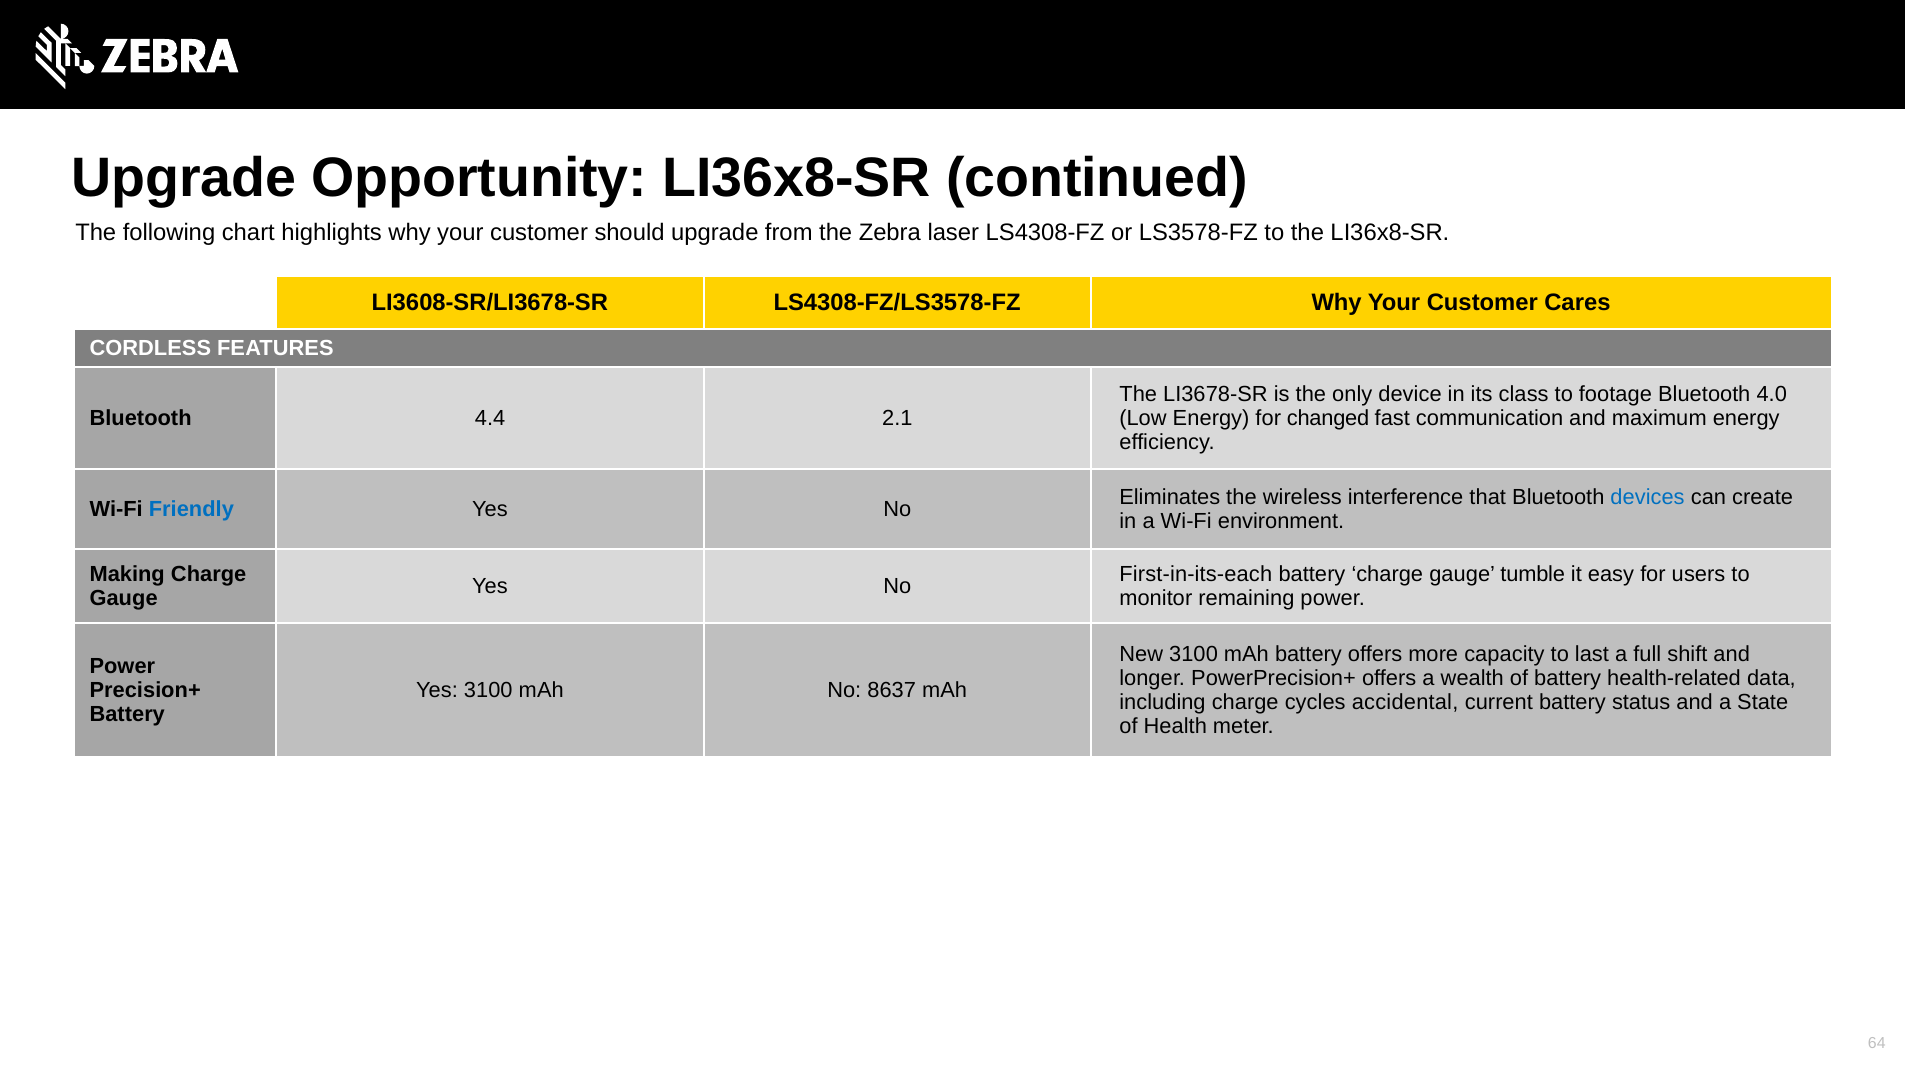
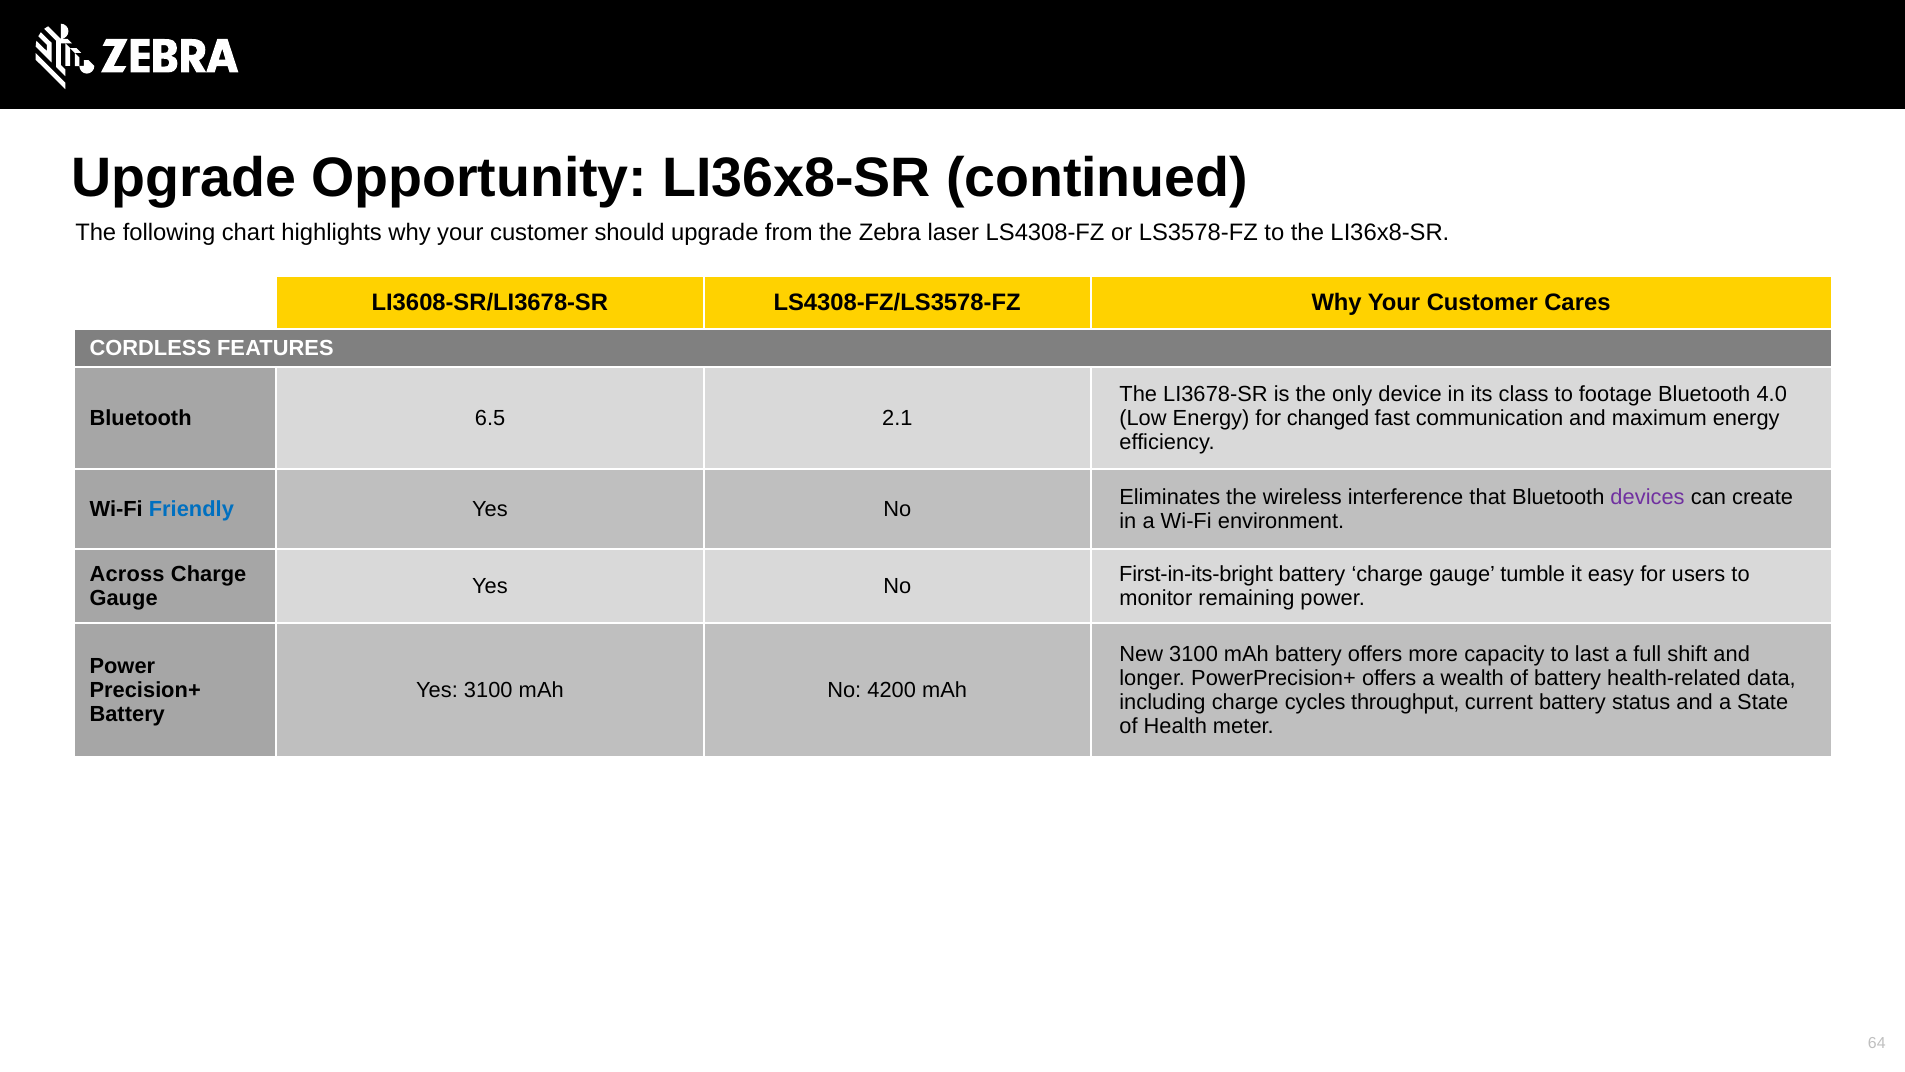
4.4: 4.4 -> 6.5 (490, 418)
devices colour: blue -> purple (1648, 497)
Making: Making -> Across (127, 574)
First-in-its-each: First-in-its-each -> First-in-its-bright (1196, 574)
8637: 8637 -> 4200 (892, 690)
accidental: accidental -> throughput (1405, 702)
